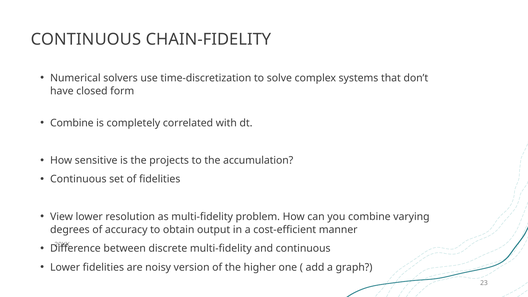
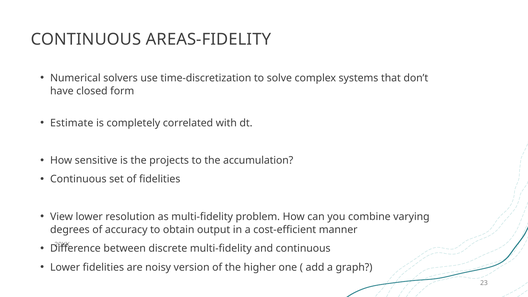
CHAIN-FIDELITY: CHAIN-FIDELITY -> AREAS-FIDELITY (208, 39)
Combine: Combine -> Estimate (72, 123)
